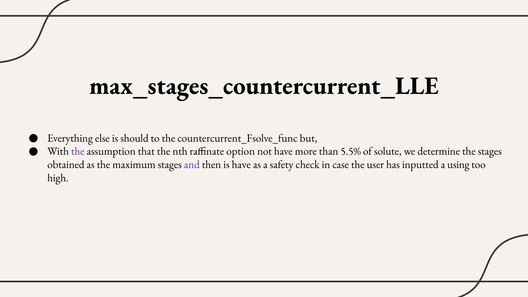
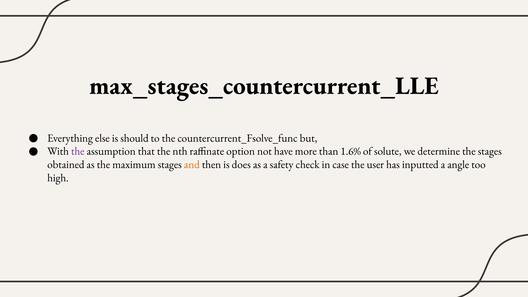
5.5%: 5.5% -> 1.6% (351, 151)
and colour: purple -> orange (192, 165)
is have: have -> does (241, 165)
using: using -> angle (458, 165)
